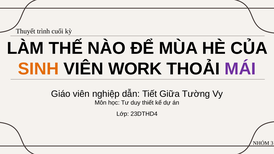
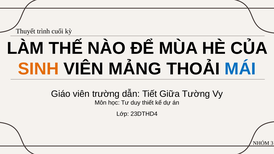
WORK: WORK -> MẢNG (135, 69)
MÁI colour: purple -> blue (240, 69)
nghiệp: nghiệp -> trường (106, 94)
